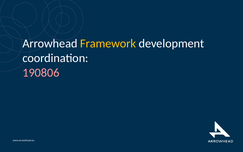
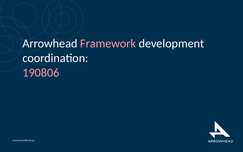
Framework colour: yellow -> pink (108, 43)
